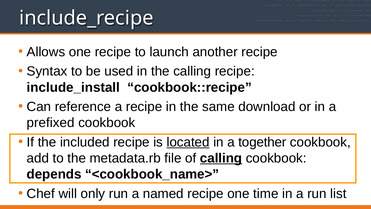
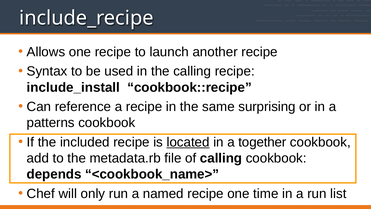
download: download -> surprising (267, 107)
prefixed: prefixed -> patterns (51, 123)
calling underline: present -> none (221, 158)
